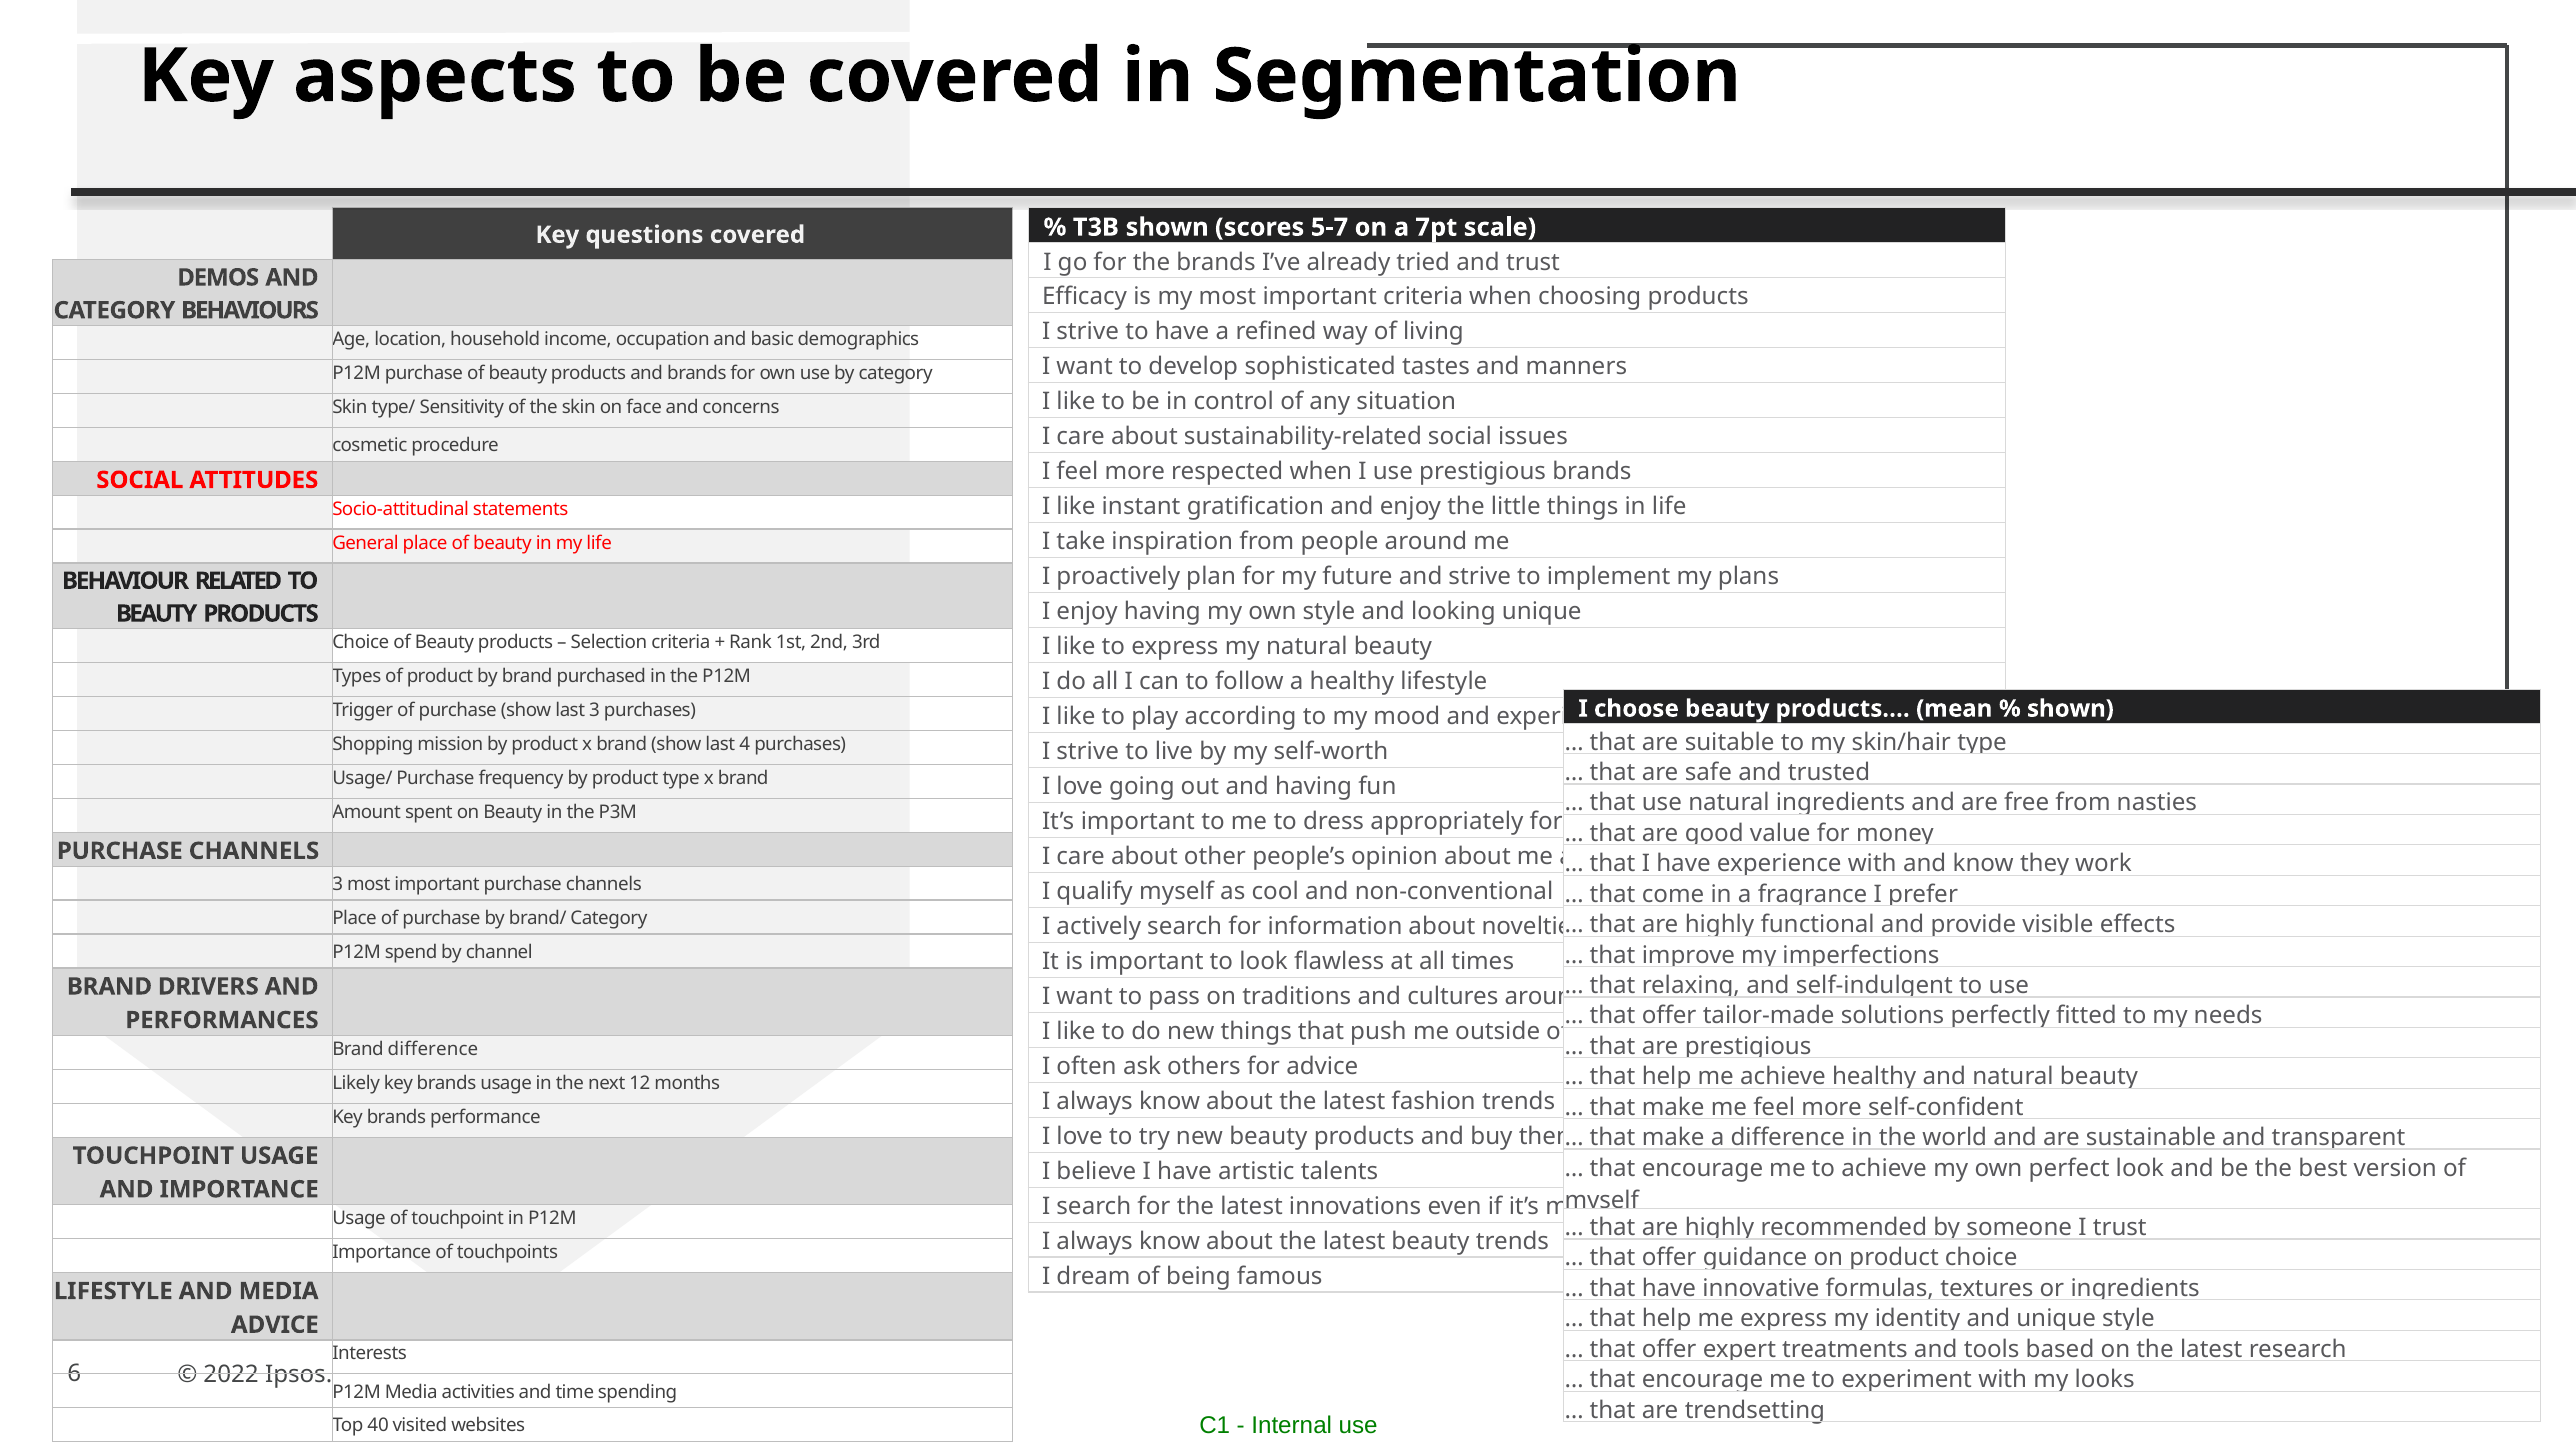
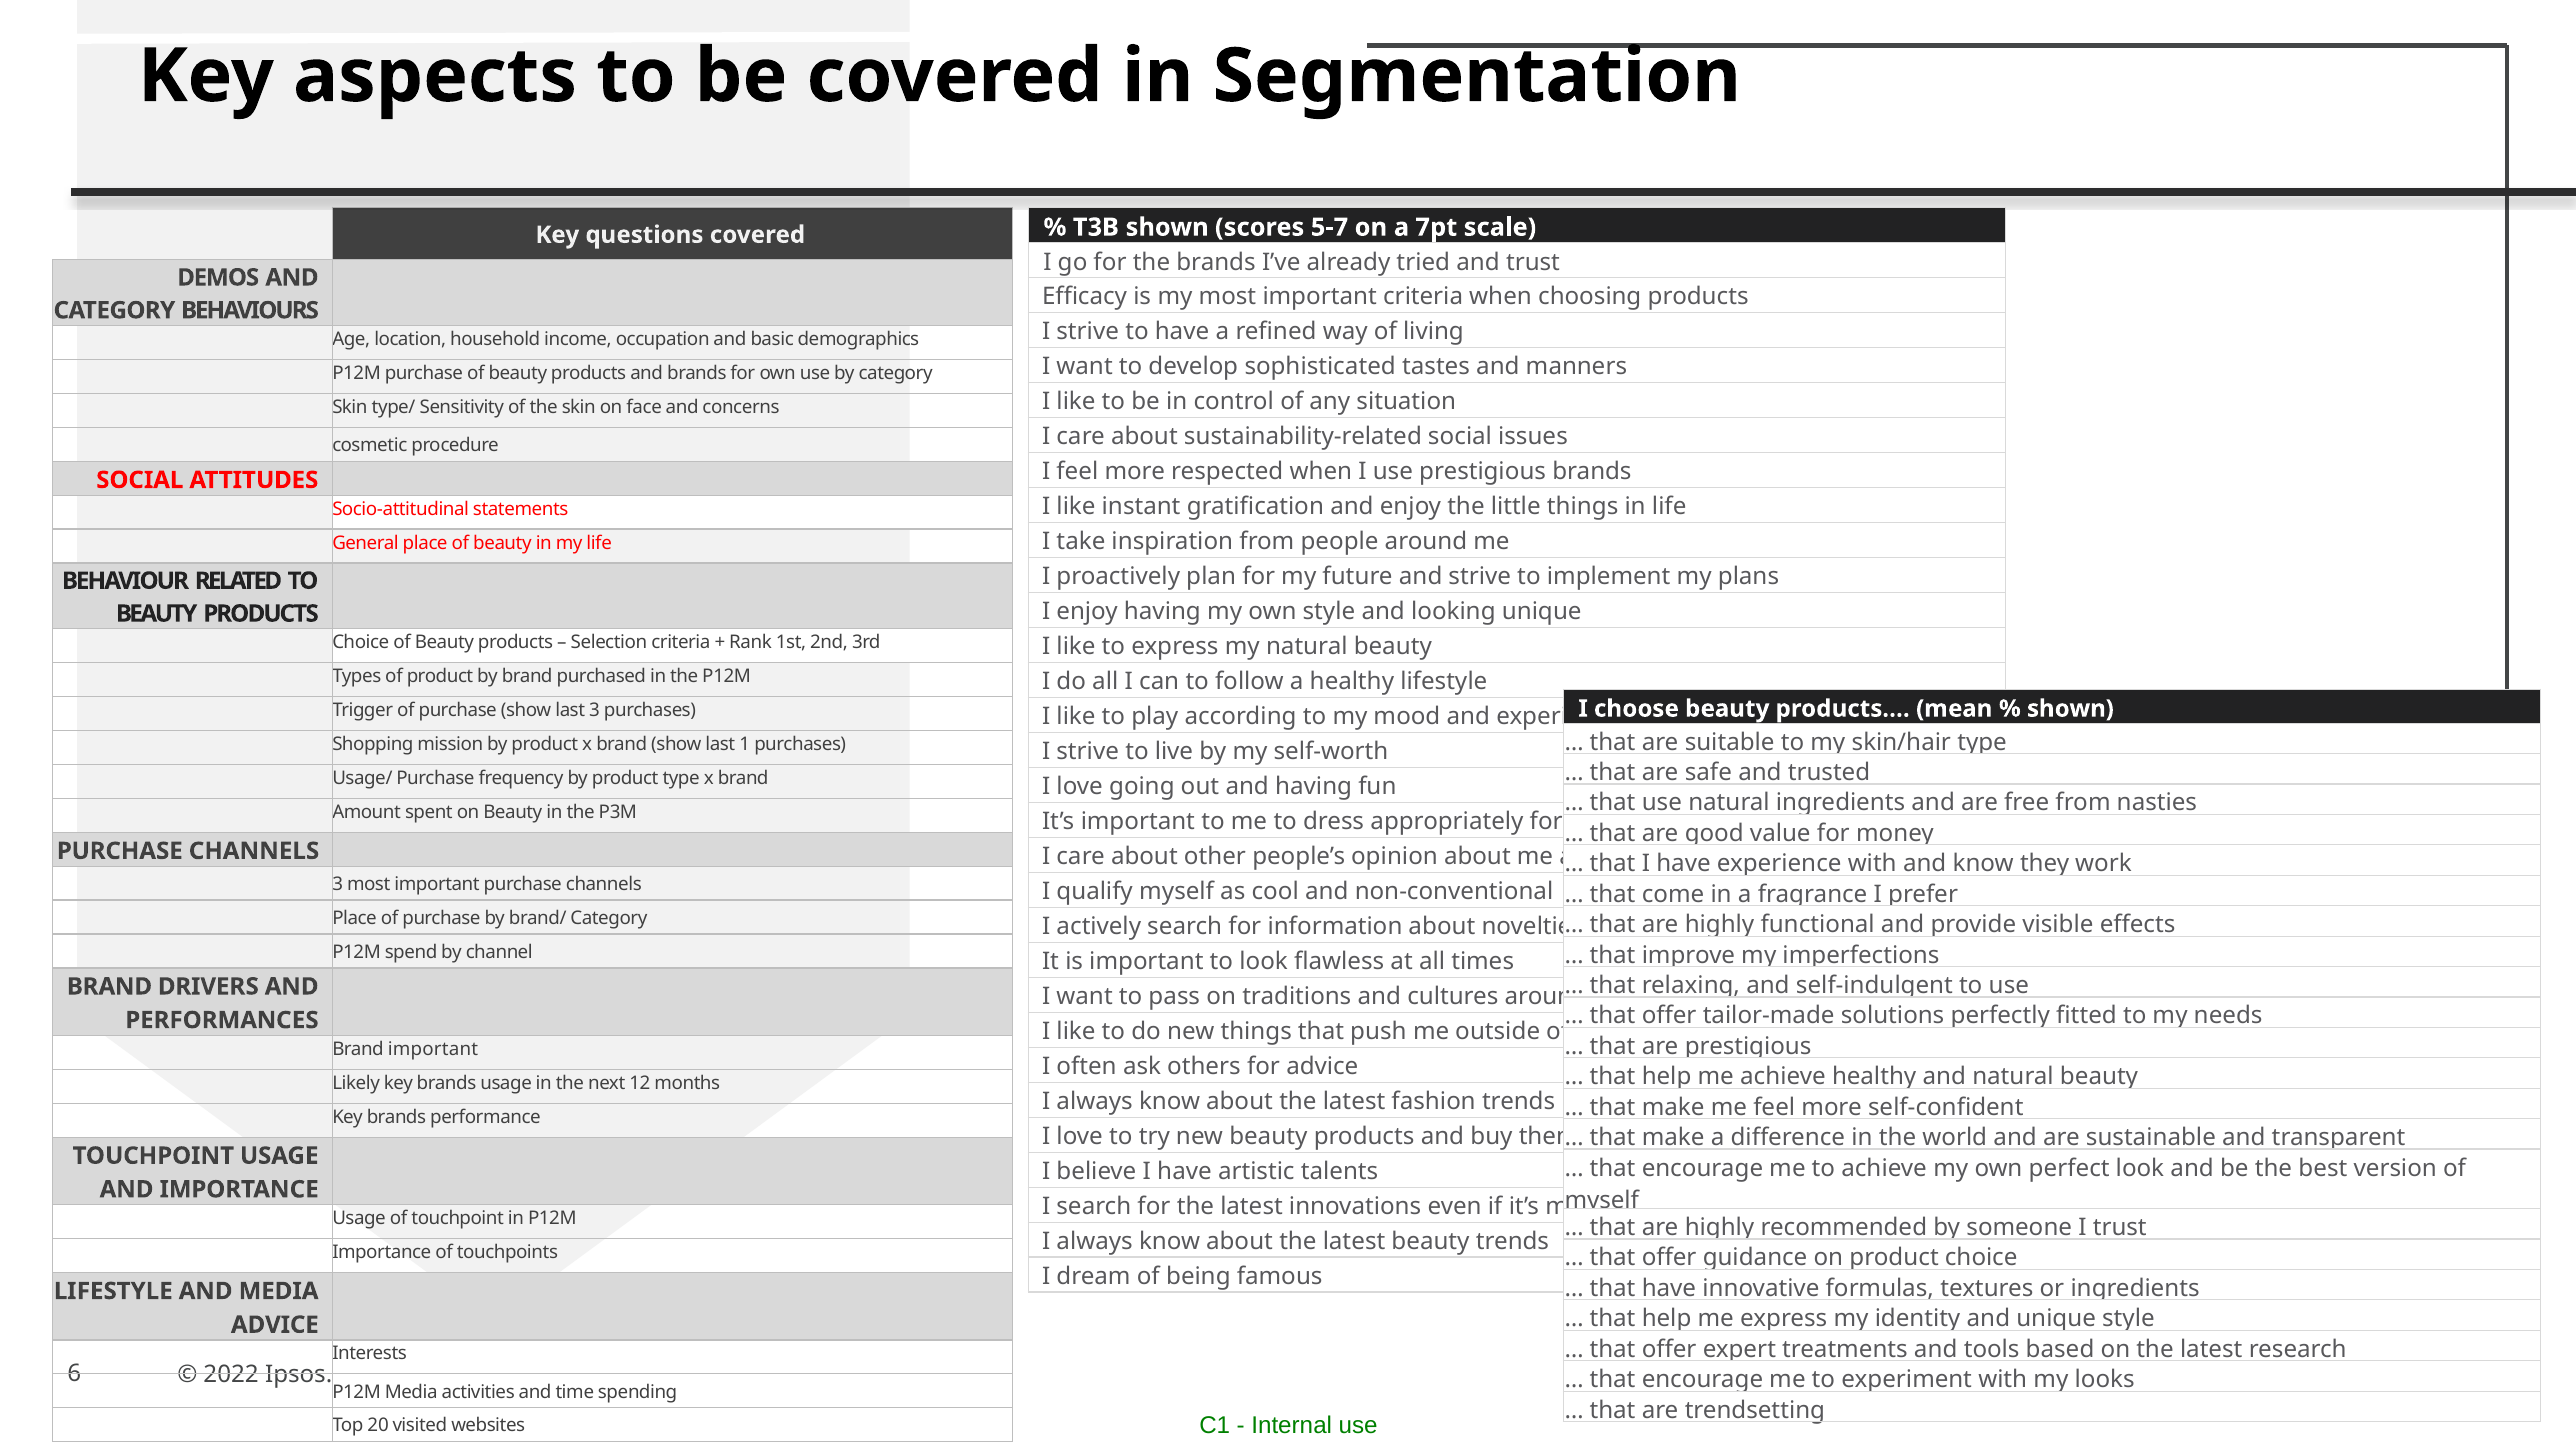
4: 4 -> 1 (745, 744)
Brand difference: difference -> important (433, 1049)
40: 40 -> 20 (378, 1426)
